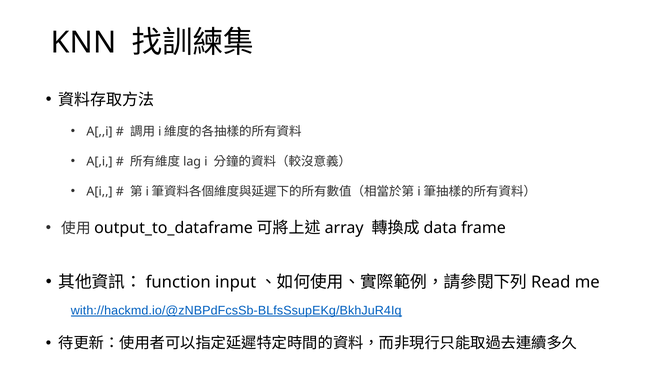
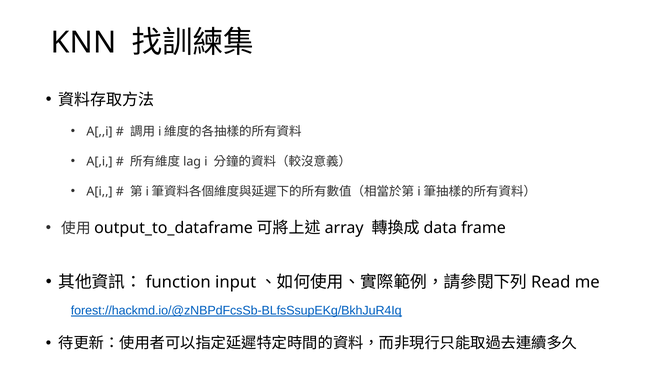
with://hackmd.io/@zNBPdFcsSb-BLfsSsupEKg/BkhJuR4Iq: with://hackmd.io/@zNBPdFcsSb-BLfsSsupEKg/BkhJuR4Iq -> forest://hackmd.io/@zNBPdFcsSb-BLfsSsupEKg/BkhJuR4Iq (236, 311)
